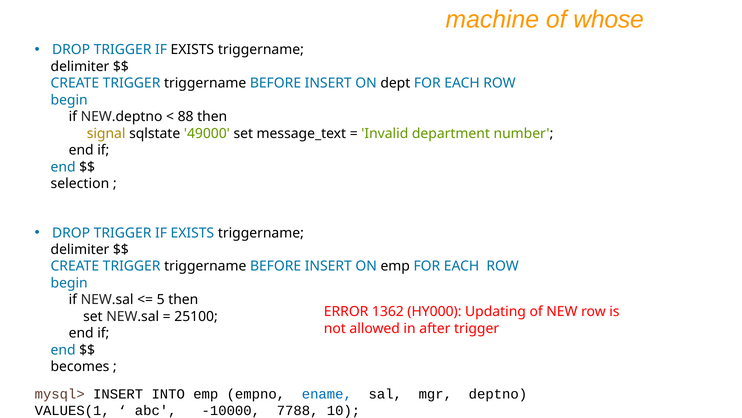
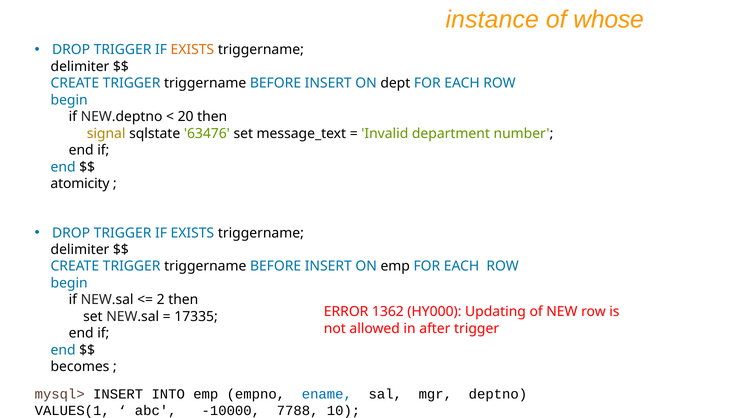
machine: machine -> instance (492, 19)
EXISTS colour: black -> orange (192, 50)
88: 88 -> 20 (186, 117)
49000: 49000 -> 63476 (207, 133)
selection: selection -> atomicity (80, 183)
5: 5 -> 2 (161, 299)
25100: 25100 -> 17335 (196, 316)
